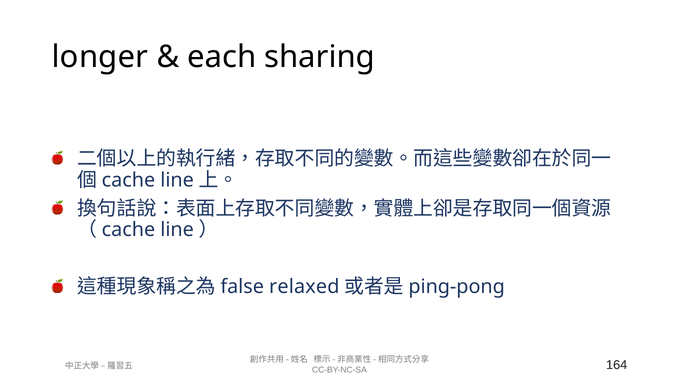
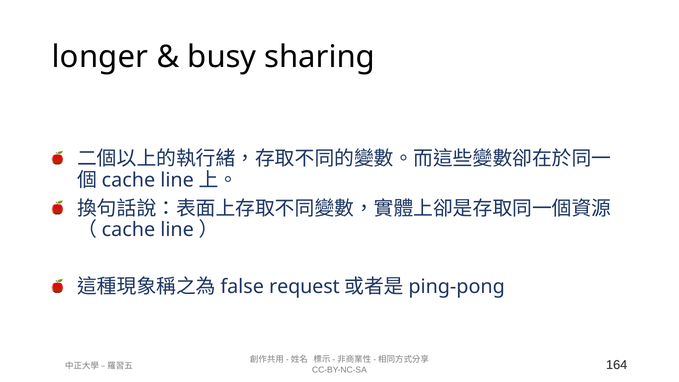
each: each -> busy (222, 57)
relaxed: relaxed -> request (304, 287)
